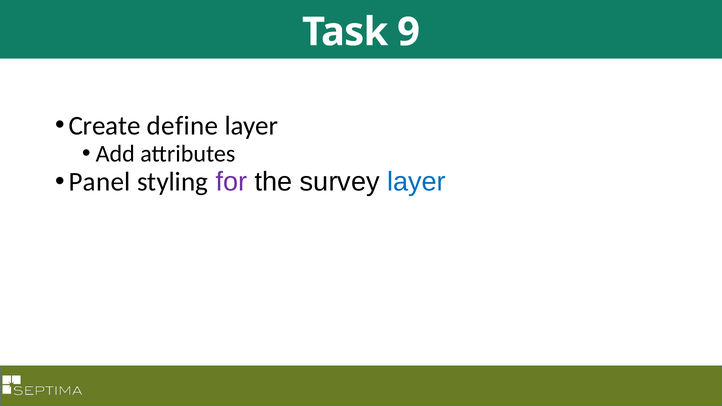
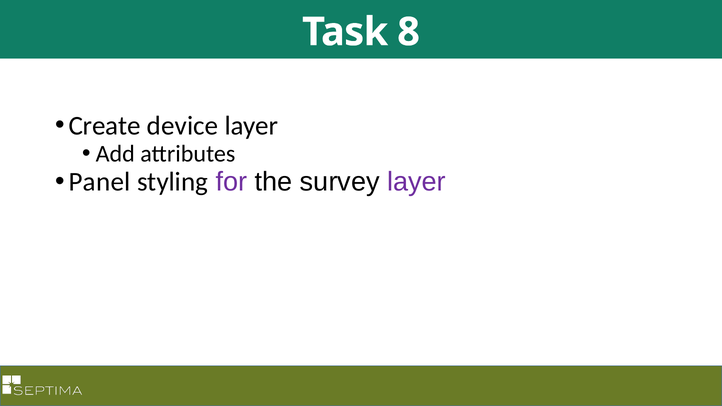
9: 9 -> 8 (409, 32)
define: define -> device (183, 126)
layer colour: blue -> purple (416, 182)
